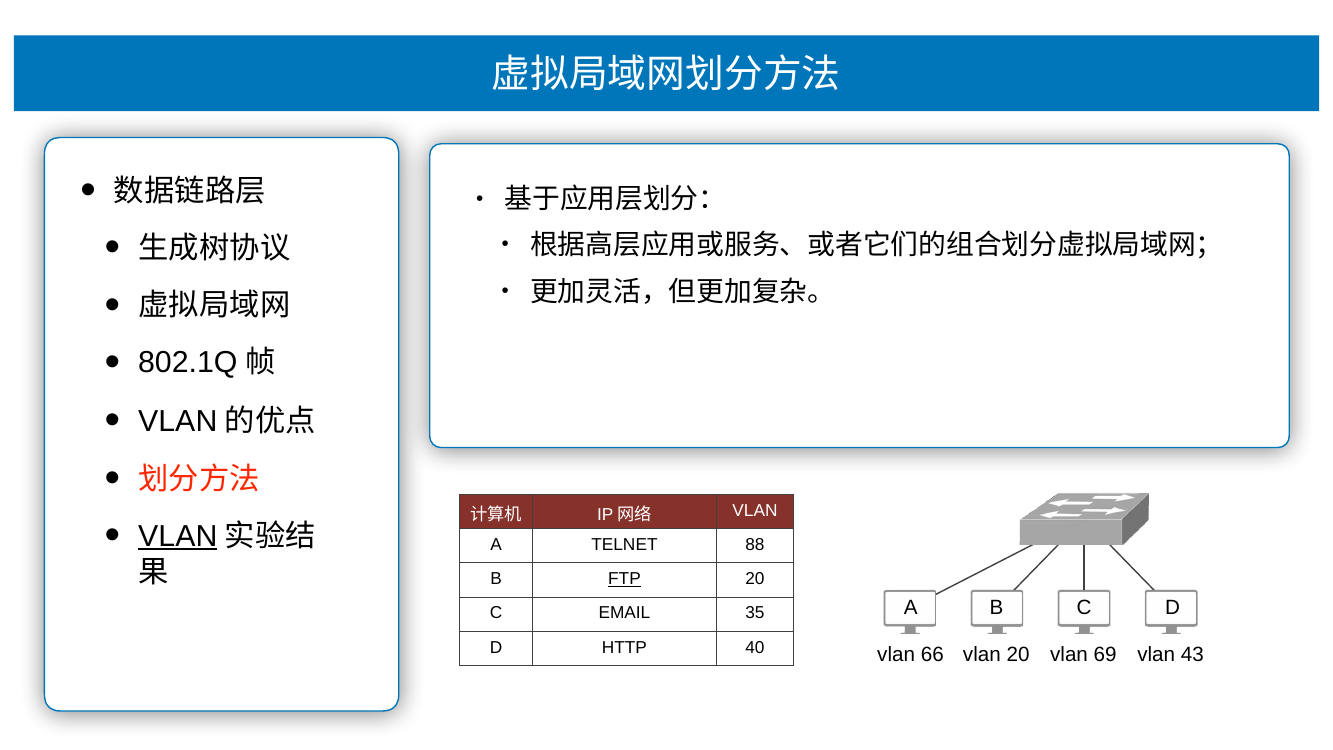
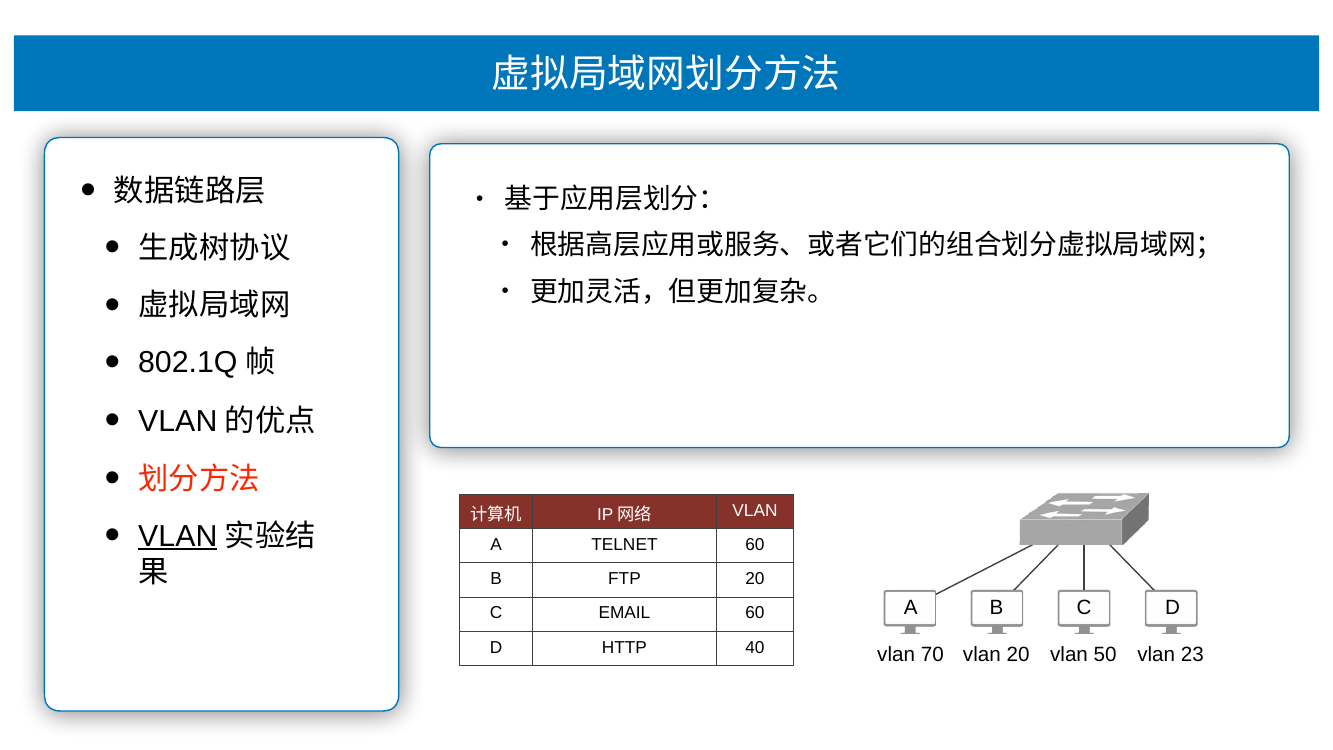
TELNET 88: 88 -> 60 (755, 545)
FTP underline: present -> none (624, 579)
EMAIL 35: 35 -> 60 (755, 613)
66: 66 -> 70 (932, 655)
69: 69 -> 50 (1105, 655)
43: 43 -> 23 (1192, 655)
